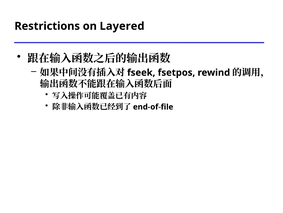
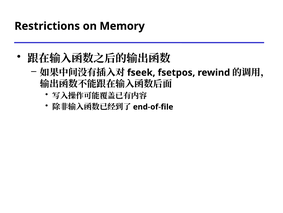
Layered: Layered -> Memory (122, 26)
